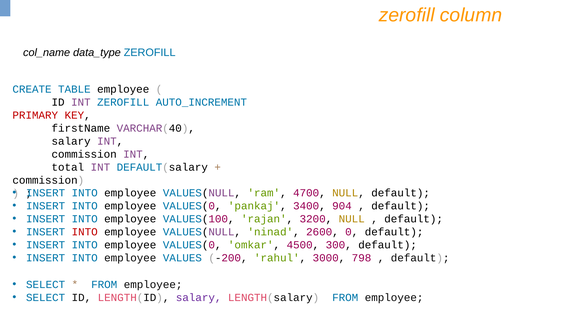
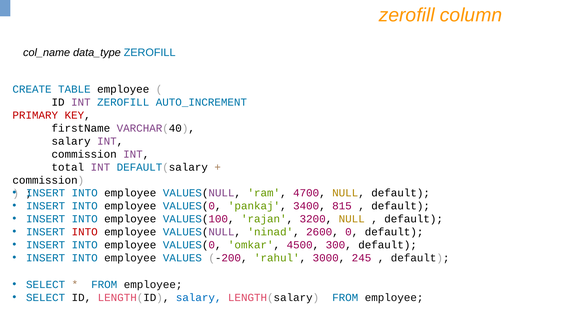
904: 904 -> 815 (342, 206)
798: 798 -> 245 (362, 258)
salary colour: purple -> blue (199, 298)
